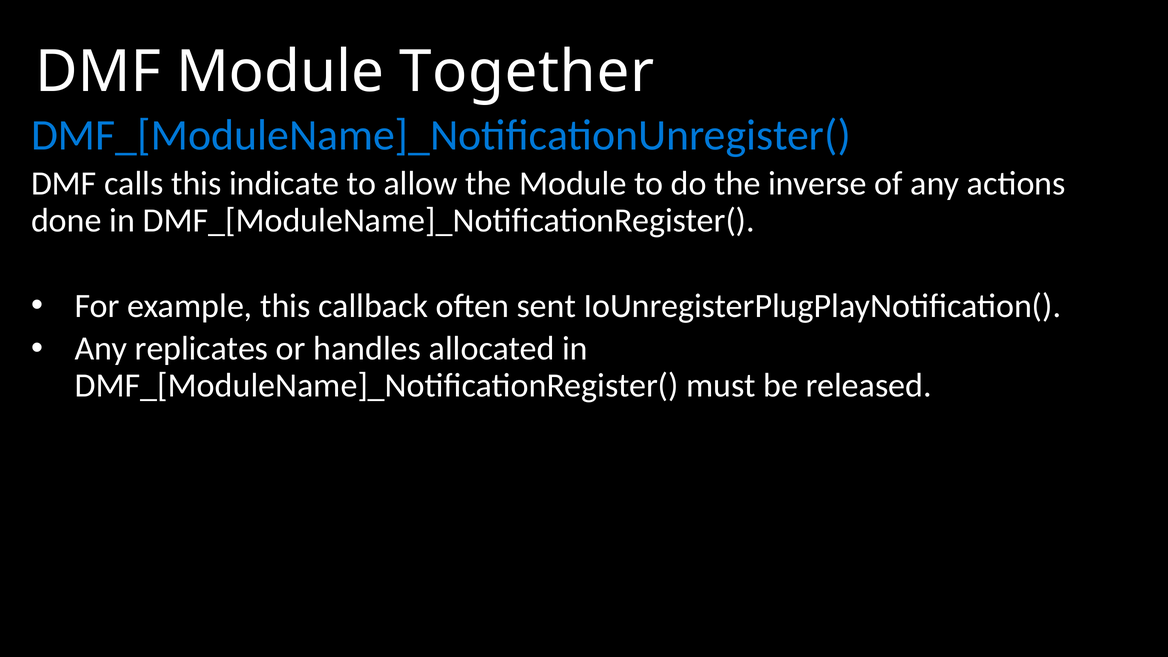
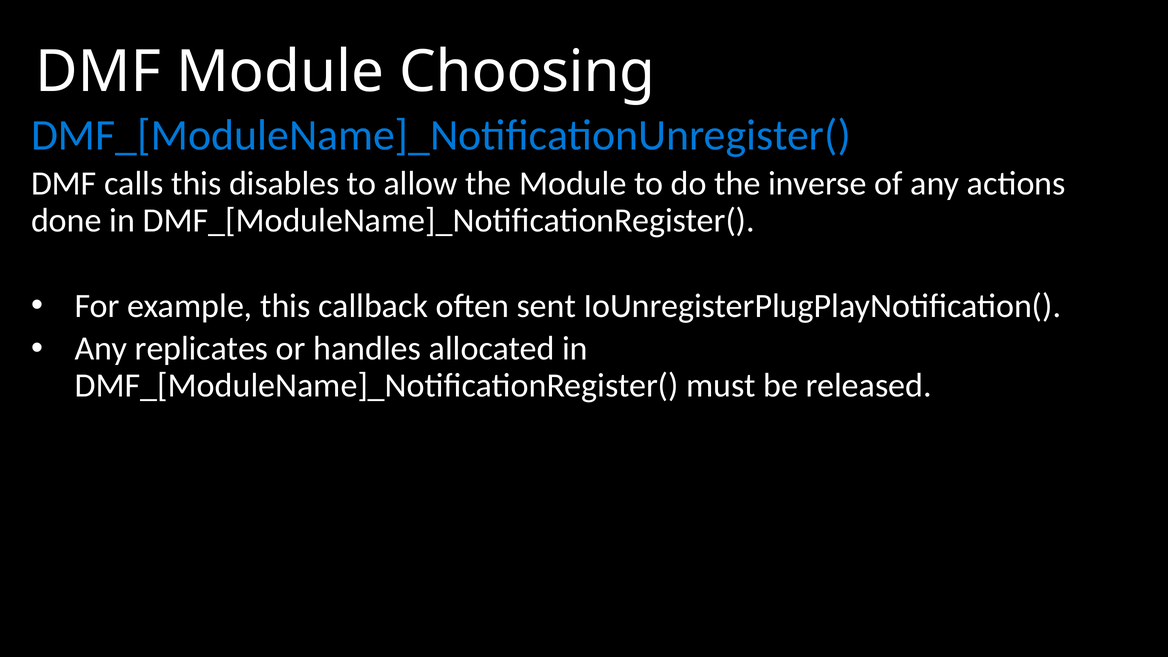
Together: Together -> Choosing (527, 72)
indicate: indicate -> disables (284, 184)
